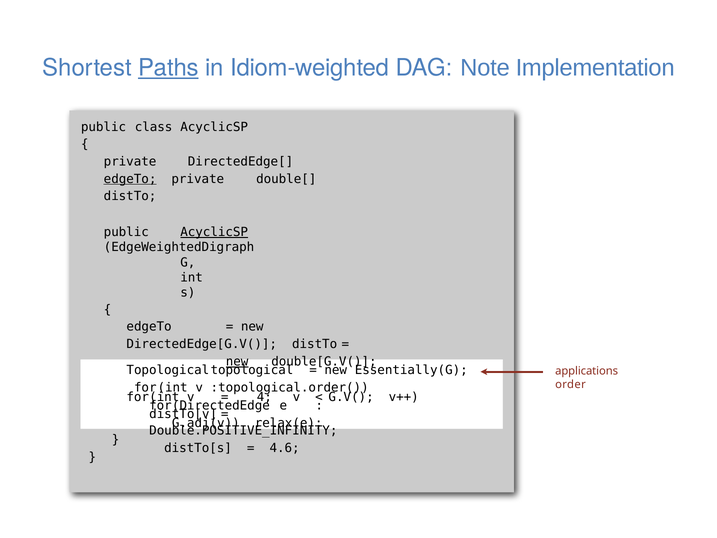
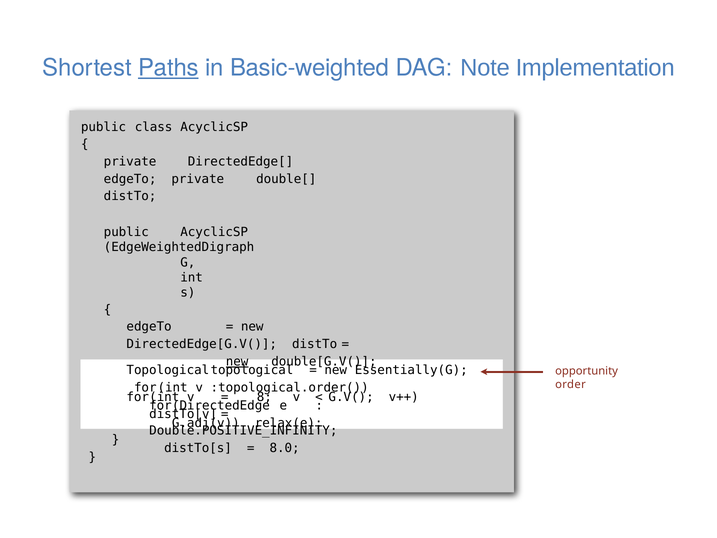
Idiom-weighted: Idiom-weighted -> Basic-weighted (310, 68)
edgeTo underline: present -> none (130, 179)
AcyclicSP underline: present -> none (214, 232)
applications: applications -> opportunity (587, 371)
4: 4 -> 8 (264, 397)
4.6: 4.6 -> 8.0 (285, 448)
